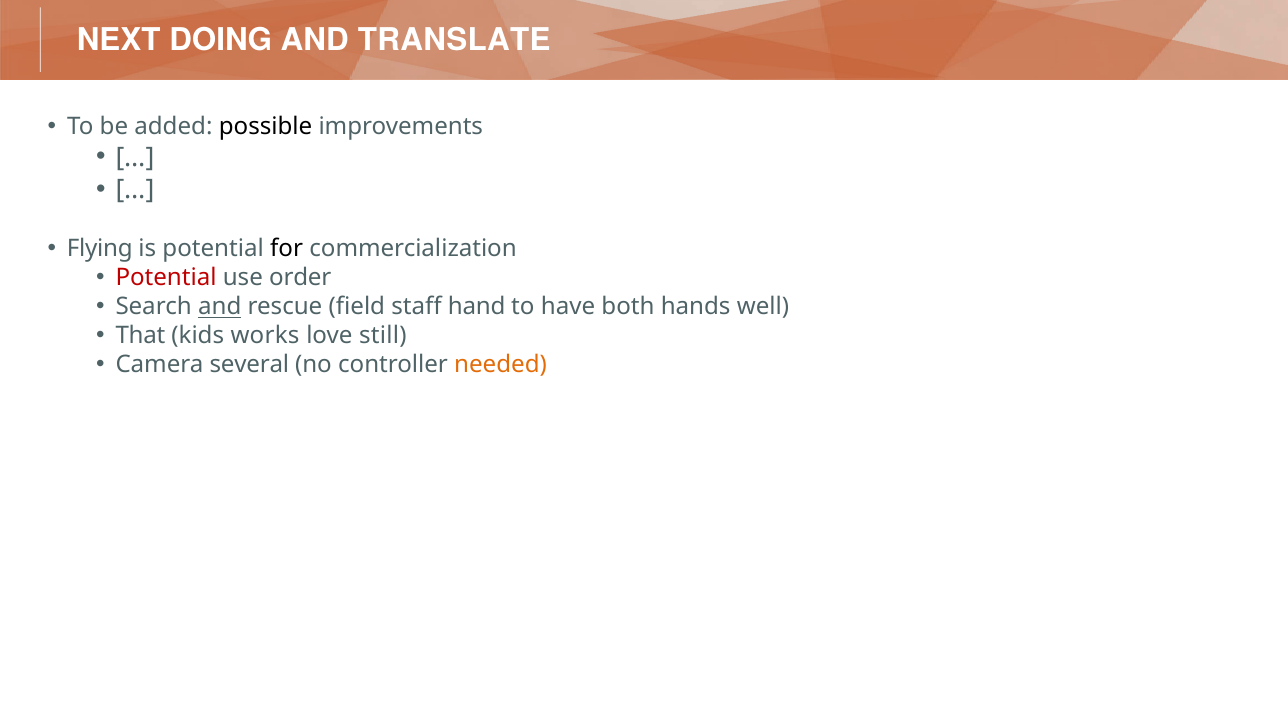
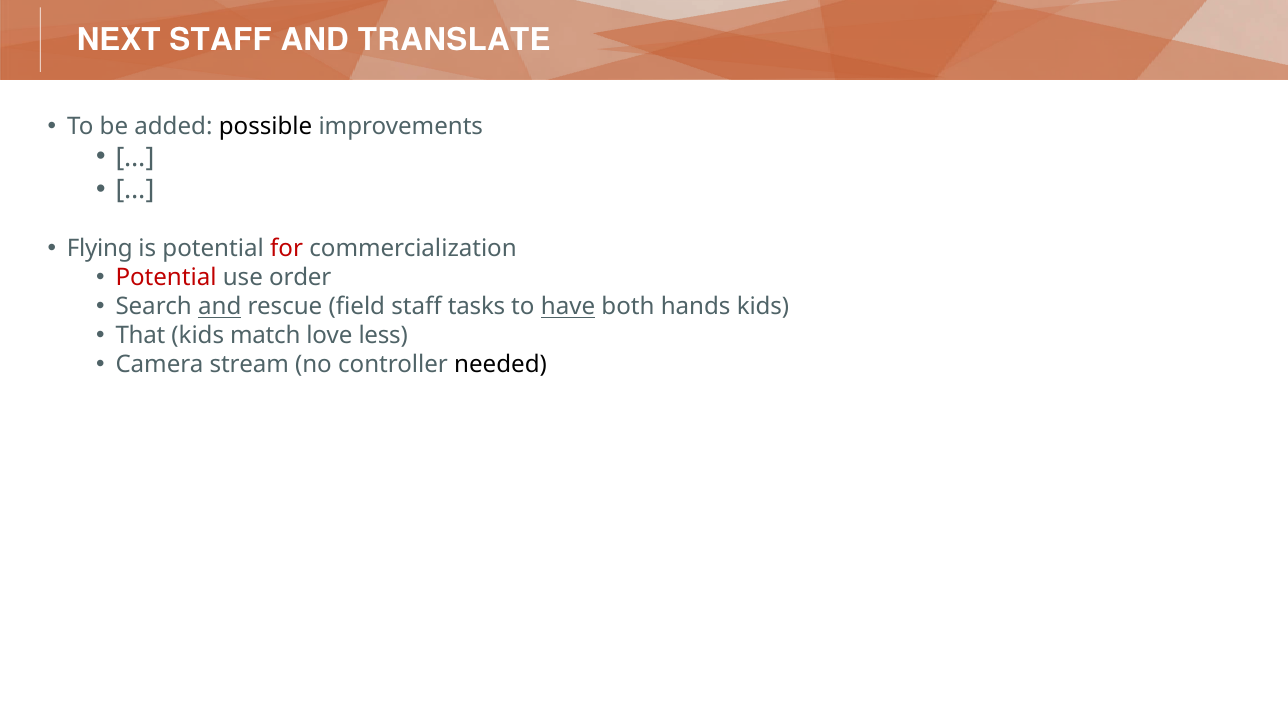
NEXT DOING: DOING -> STAFF (221, 40)
for colour: black -> red (287, 249)
hand: hand -> tasks (477, 307)
have underline: none -> present (568, 307)
hands well: well -> kids (763, 307)
works: works -> match (265, 336)
still: still -> less (383, 336)
several: several -> stream (249, 365)
needed colour: orange -> black (501, 365)
